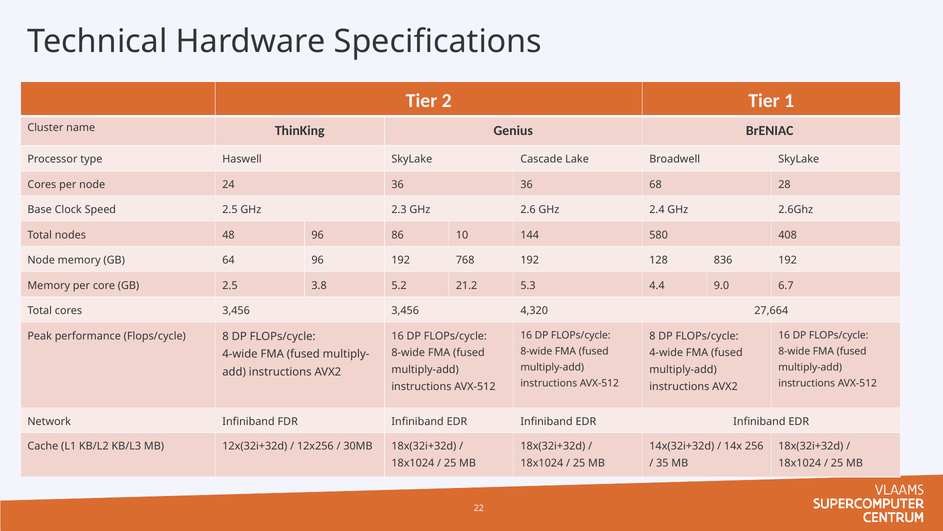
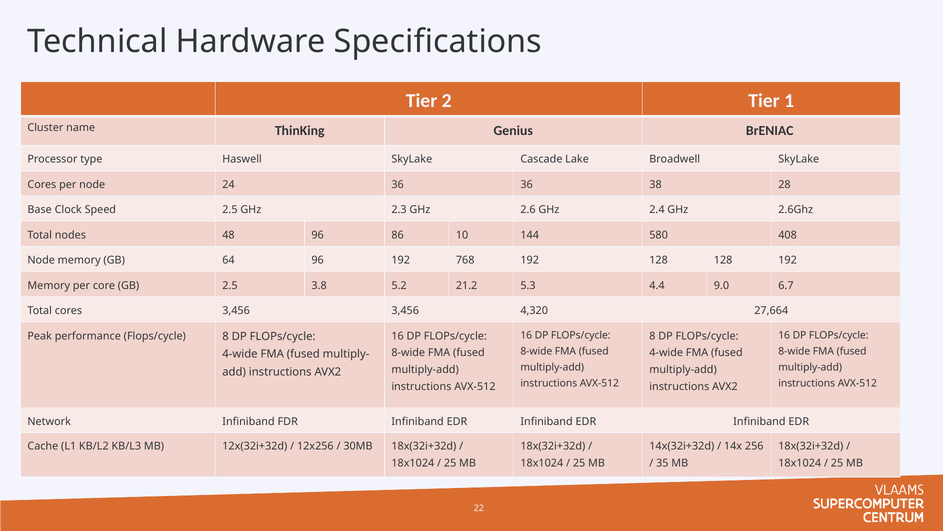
68: 68 -> 38 (656, 184)
128 836: 836 -> 128 (723, 260)
